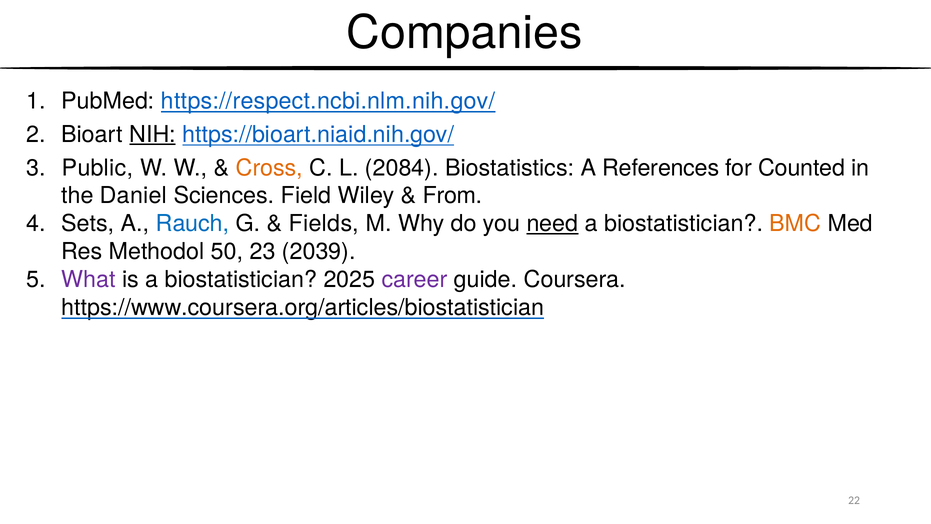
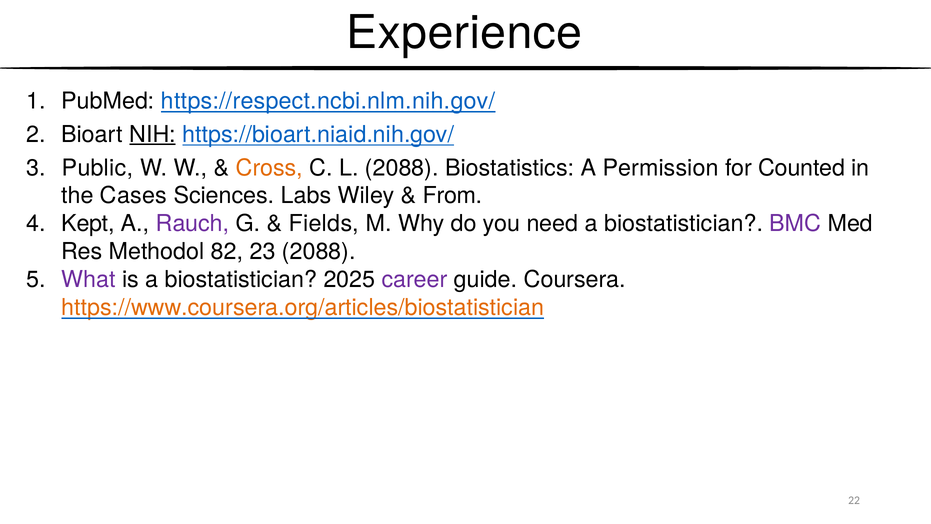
Companies: Companies -> Experience (464, 33)
L 2084: 2084 -> 2088 (402, 168)
References: References -> Permission (661, 168)
Daniel: Daniel -> Cases (133, 196)
Field: Field -> Labs (306, 196)
Sets: Sets -> Kept (88, 224)
Rauch colour: blue -> purple (192, 224)
need underline: present -> none (552, 224)
BMC colour: orange -> purple (795, 224)
50: 50 -> 82 (227, 252)
23 2039: 2039 -> 2088 (319, 252)
https://www.coursera.org/articles/biostatistician colour: black -> orange (303, 307)
